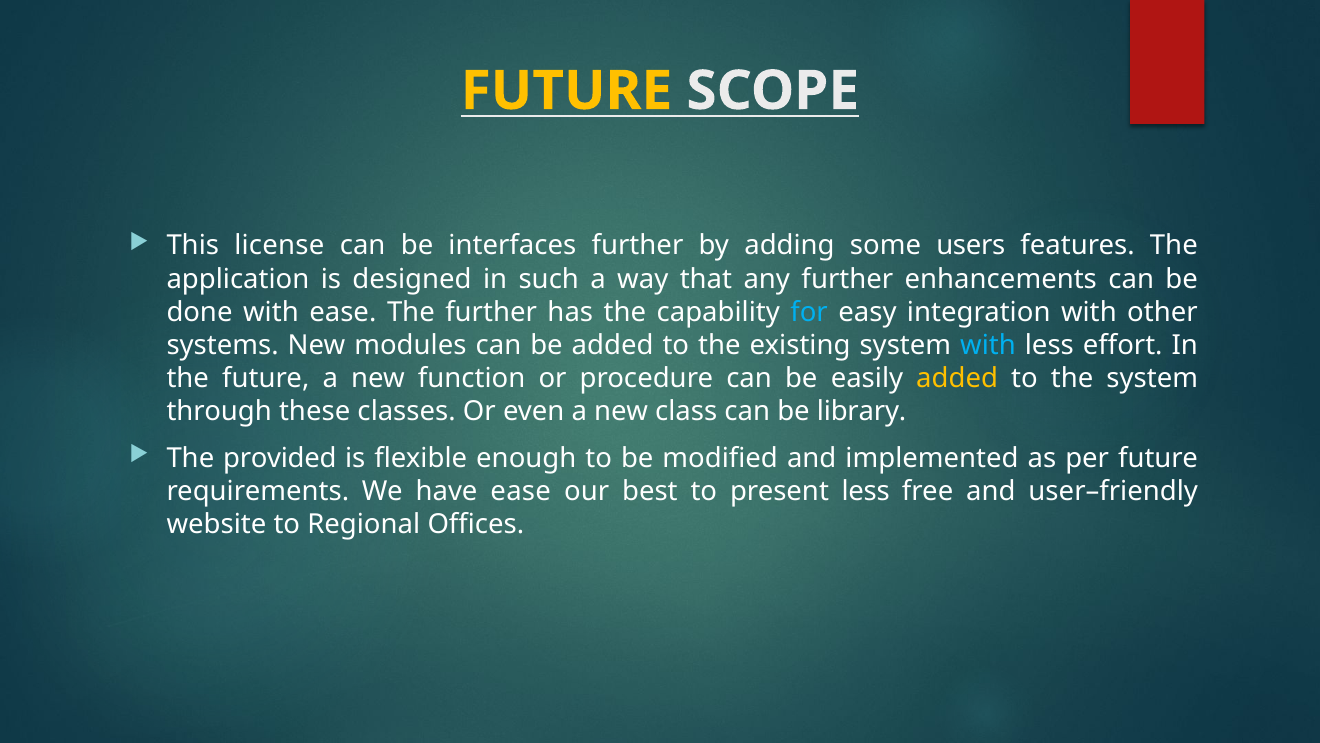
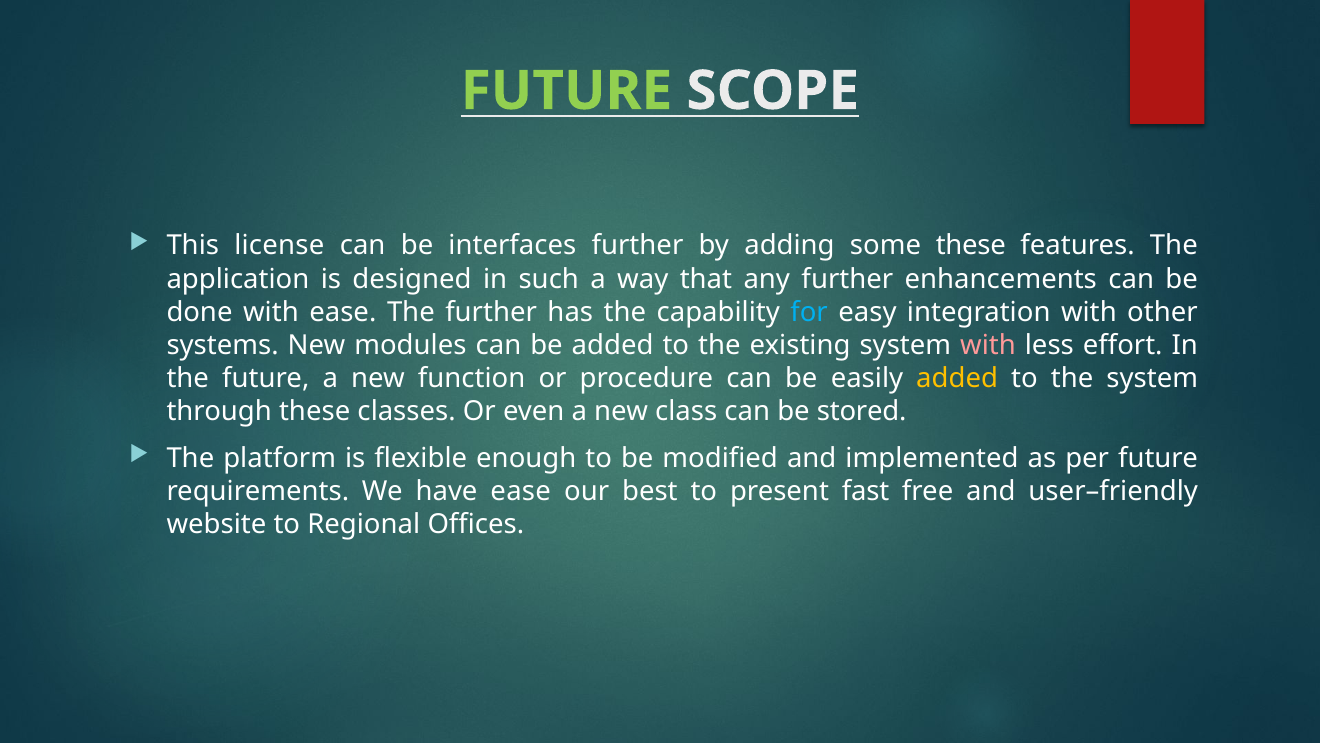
FUTURE colour: yellow -> light green (566, 91)
some users: users -> these (971, 246)
with colour: light blue -> pink (988, 345)
library: library -> stored (862, 411)
provided: provided -> platform (280, 458)
present less: less -> fast (866, 491)
